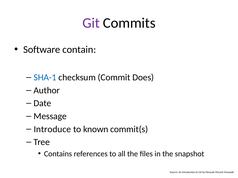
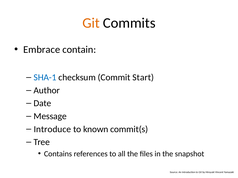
Git colour: purple -> orange (91, 23)
Software: Software -> Embrace (42, 50)
Does: Does -> Start (143, 78)
